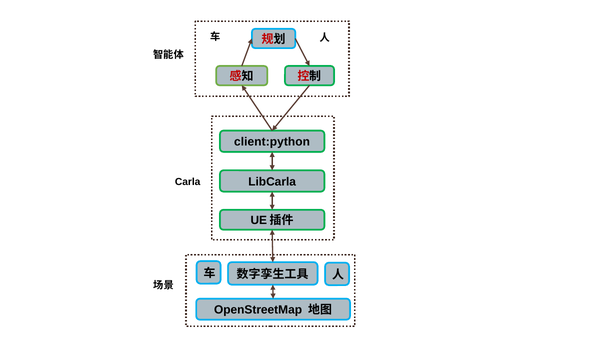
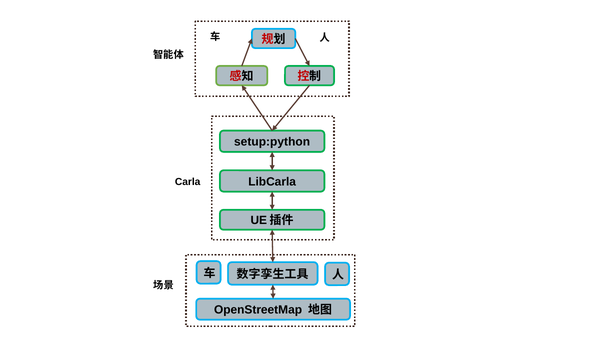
client:python: client:python -> setup:python (272, 142)
